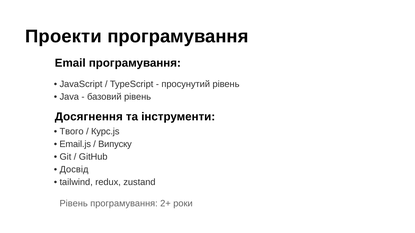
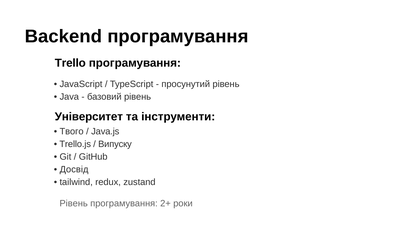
Проекти: Проекти -> Backend (64, 37)
Email: Email -> Trello (70, 63)
Досягнення: Досягнення -> Університет (89, 117)
Курс.js: Курс.js -> Java.js (105, 132)
Email.js: Email.js -> Trello.js (75, 144)
